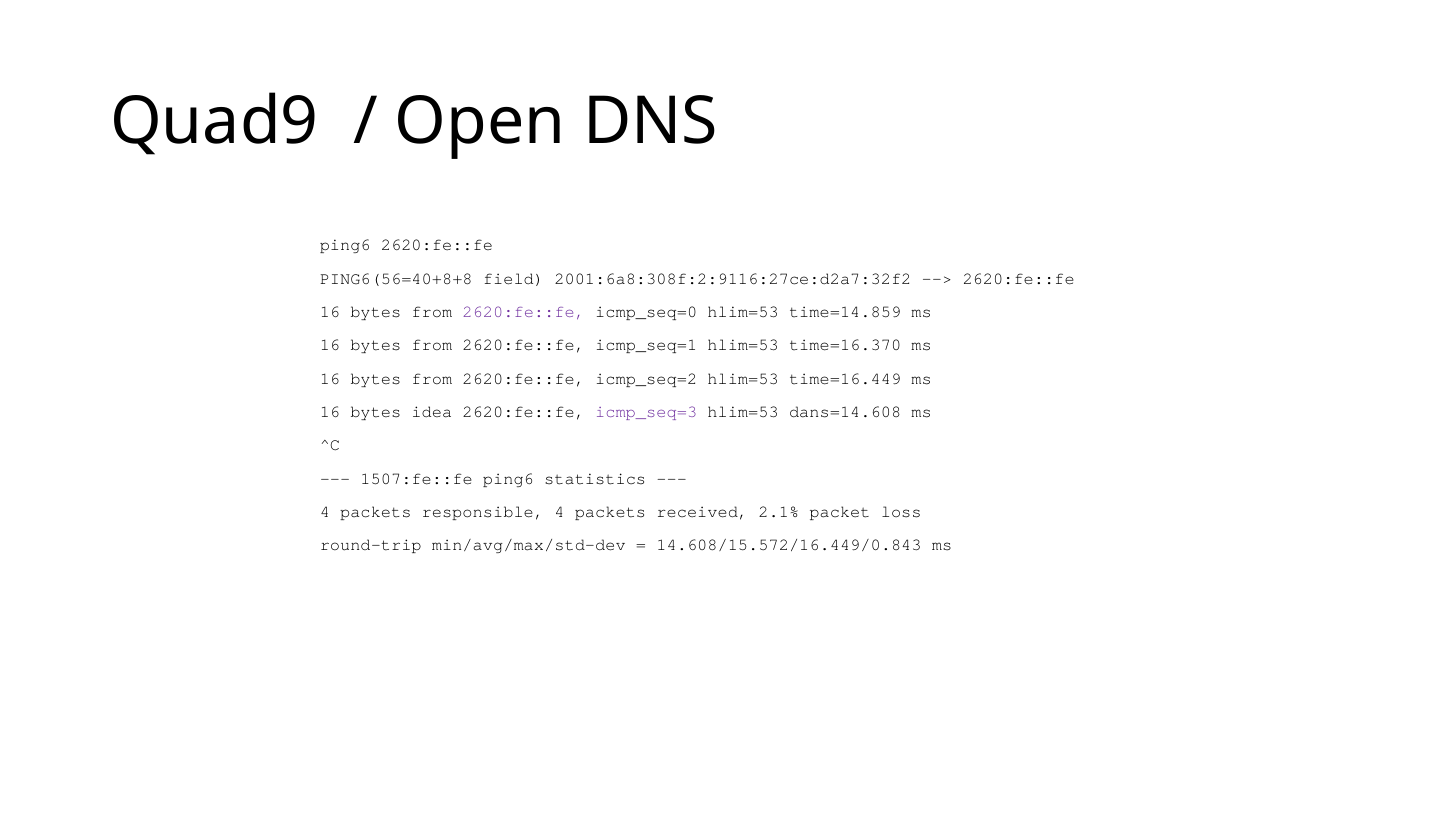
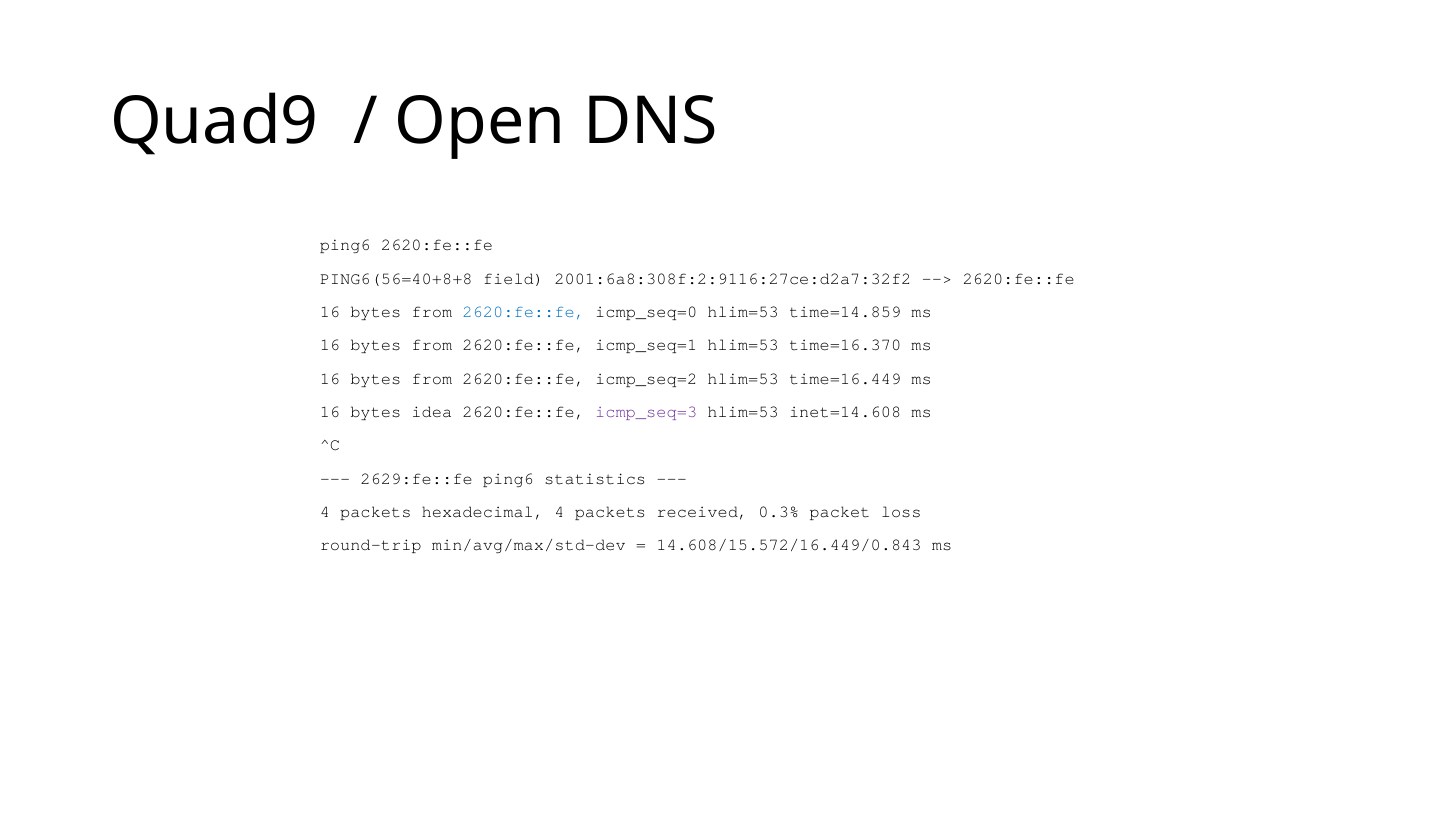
2620:fe::fe colour: purple -> blue (524, 312)
dans=14.608: dans=14.608 -> inet=14.608 (845, 412)
1507:fe::fe: 1507:fe::fe -> 2629:fe::fe (417, 479)
responsible: responsible -> hexadecimal (483, 512)
2.1%: 2.1% -> 0.3% (779, 512)
